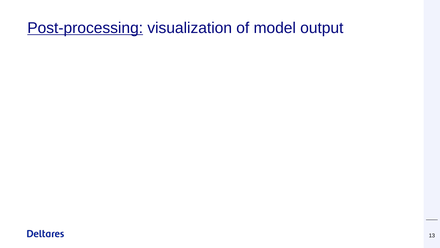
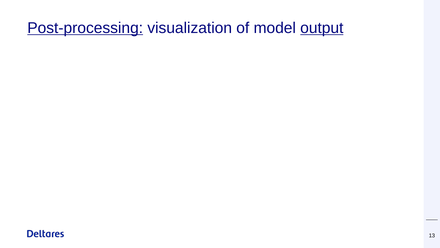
output underline: none -> present (322, 28)
